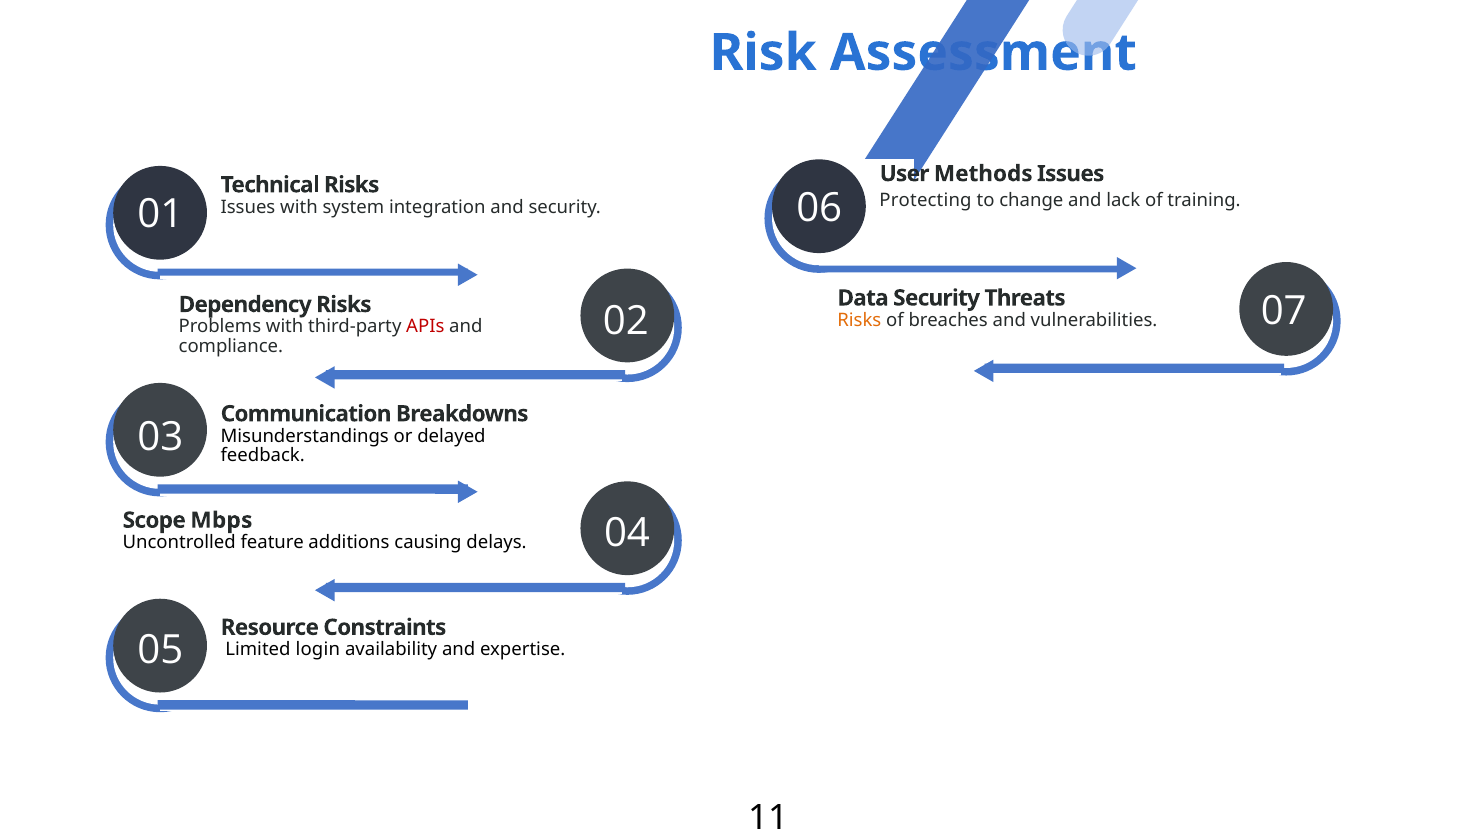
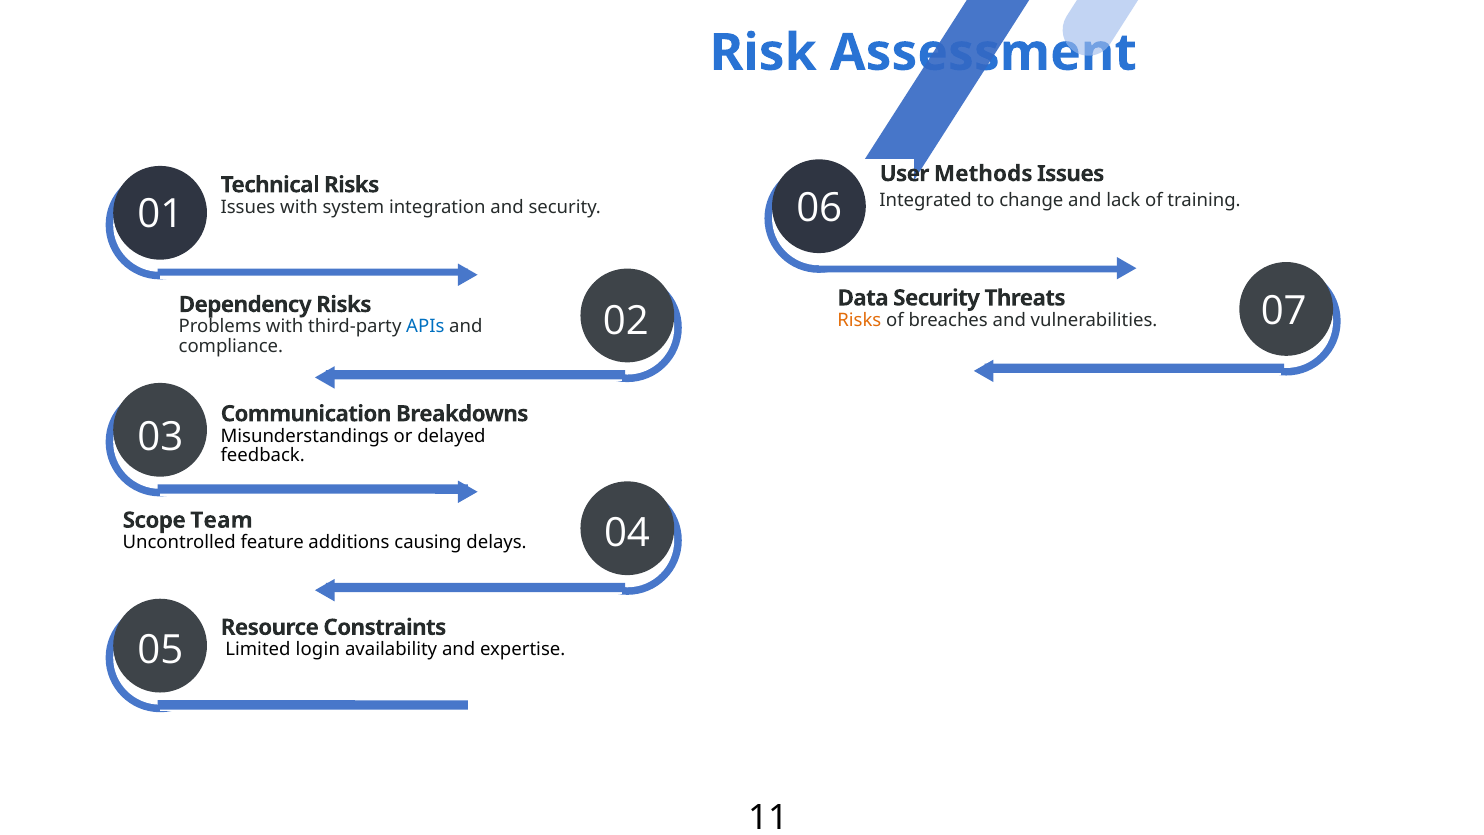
Protecting: Protecting -> Integrated (926, 200)
APIs colour: red -> blue (425, 327)
Mbps: Mbps -> Team (221, 520)
